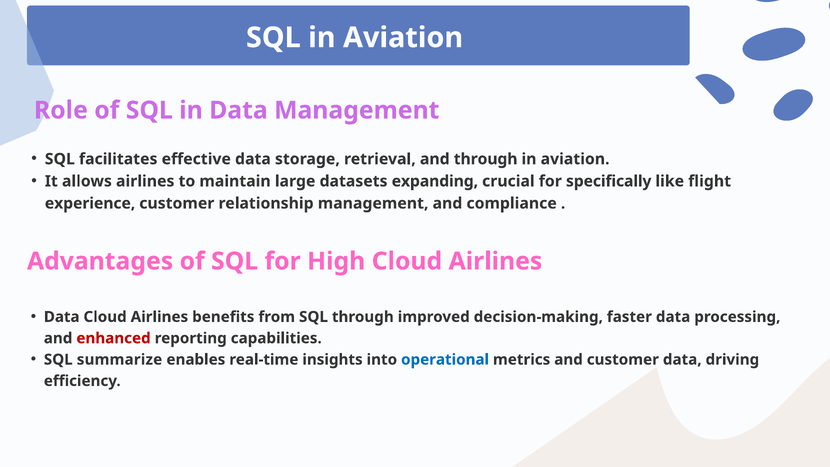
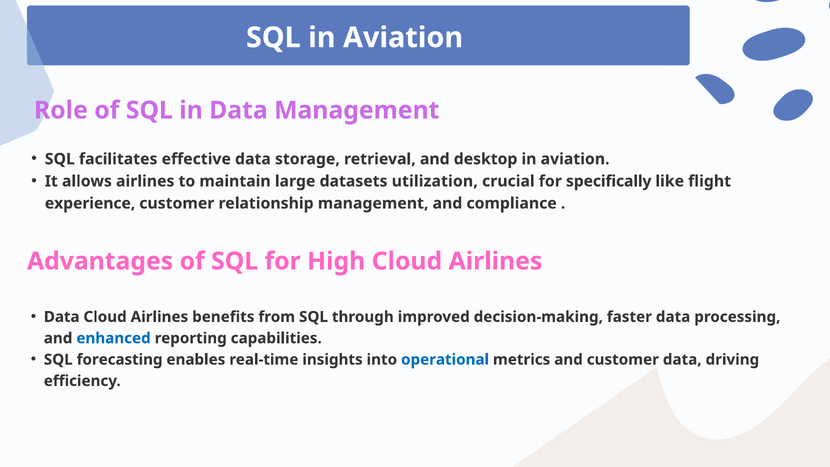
and through: through -> desktop (486, 159)
expanding: expanding -> utilization (435, 181)
enhanced colour: red -> blue (114, 338)
summarize: summarize -> forecasting (120, 360)
